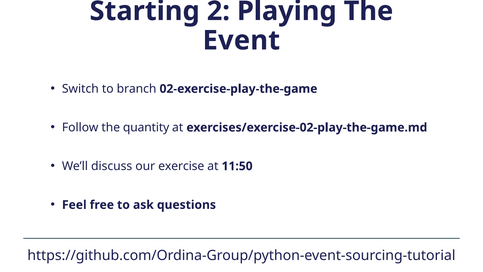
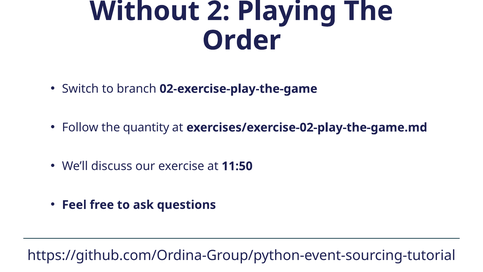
Starting: Starting -> Without (145, 11)
Event: Event -> Order (242, 40)
